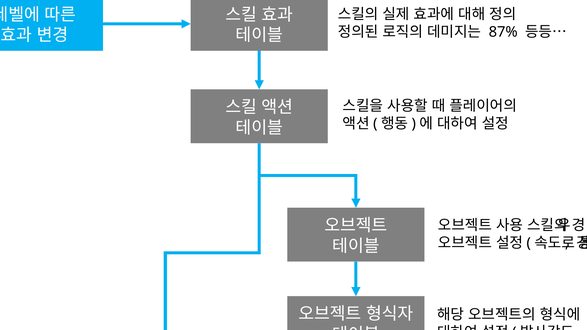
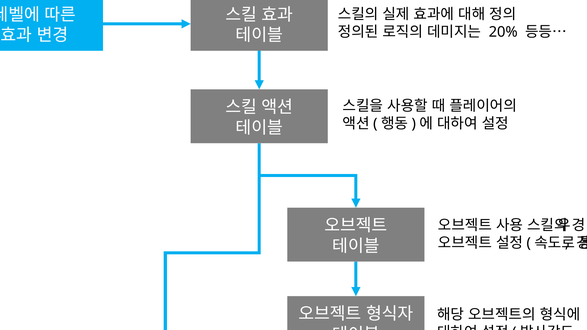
87%: 87% -> 20% (503, 32)
